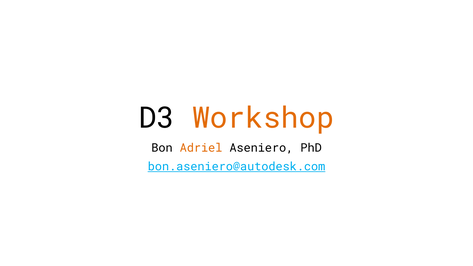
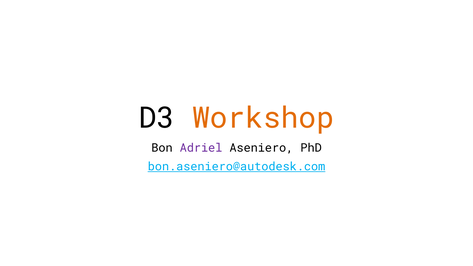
Adriel colour: orange -> purple (201, 148)
